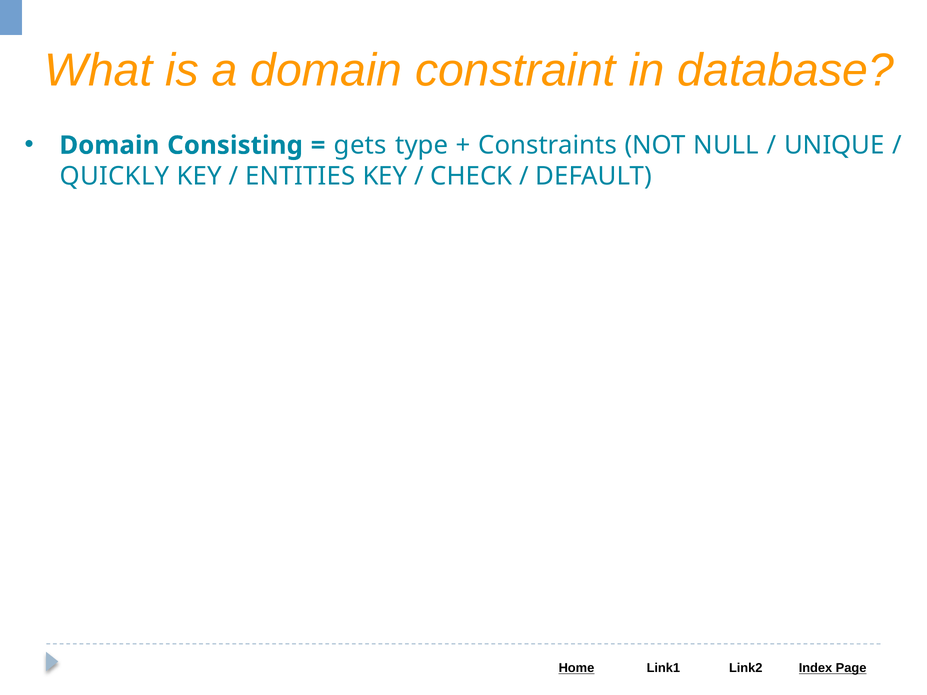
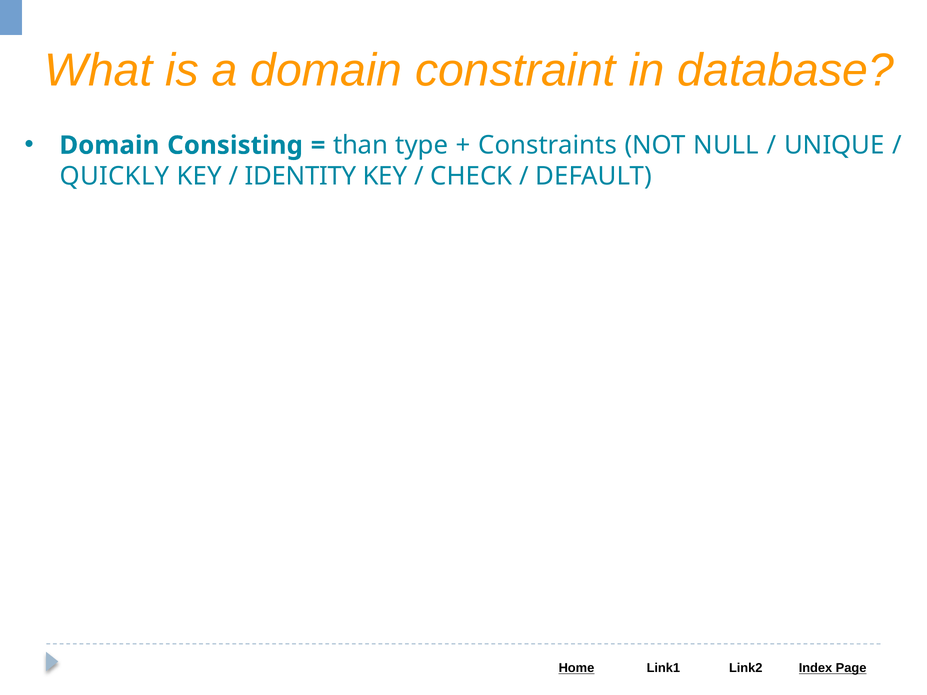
gets: gets -> than (361, 145)
ENTITIES: ENTITIES -> IDENTITY (300, 176)
